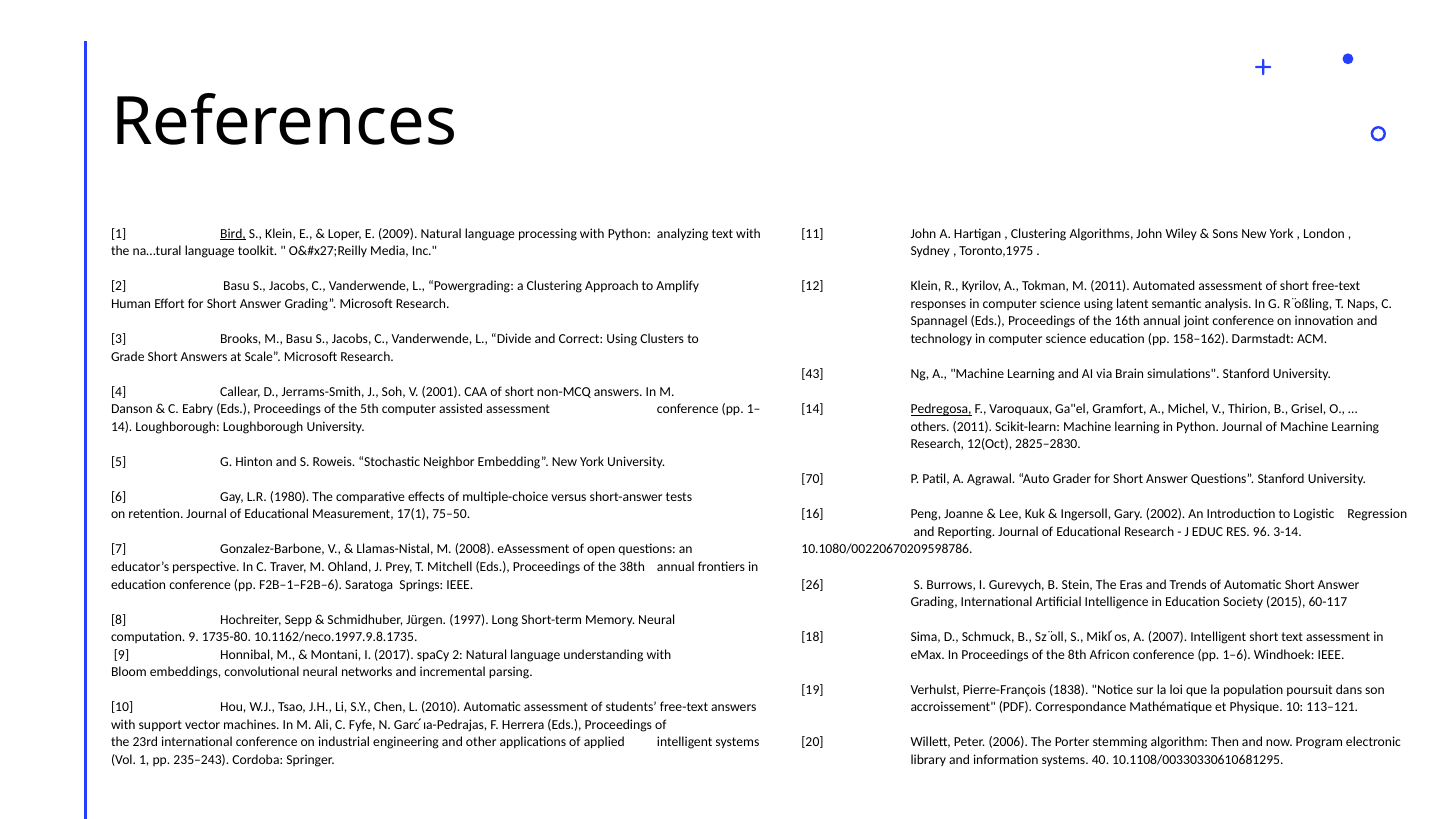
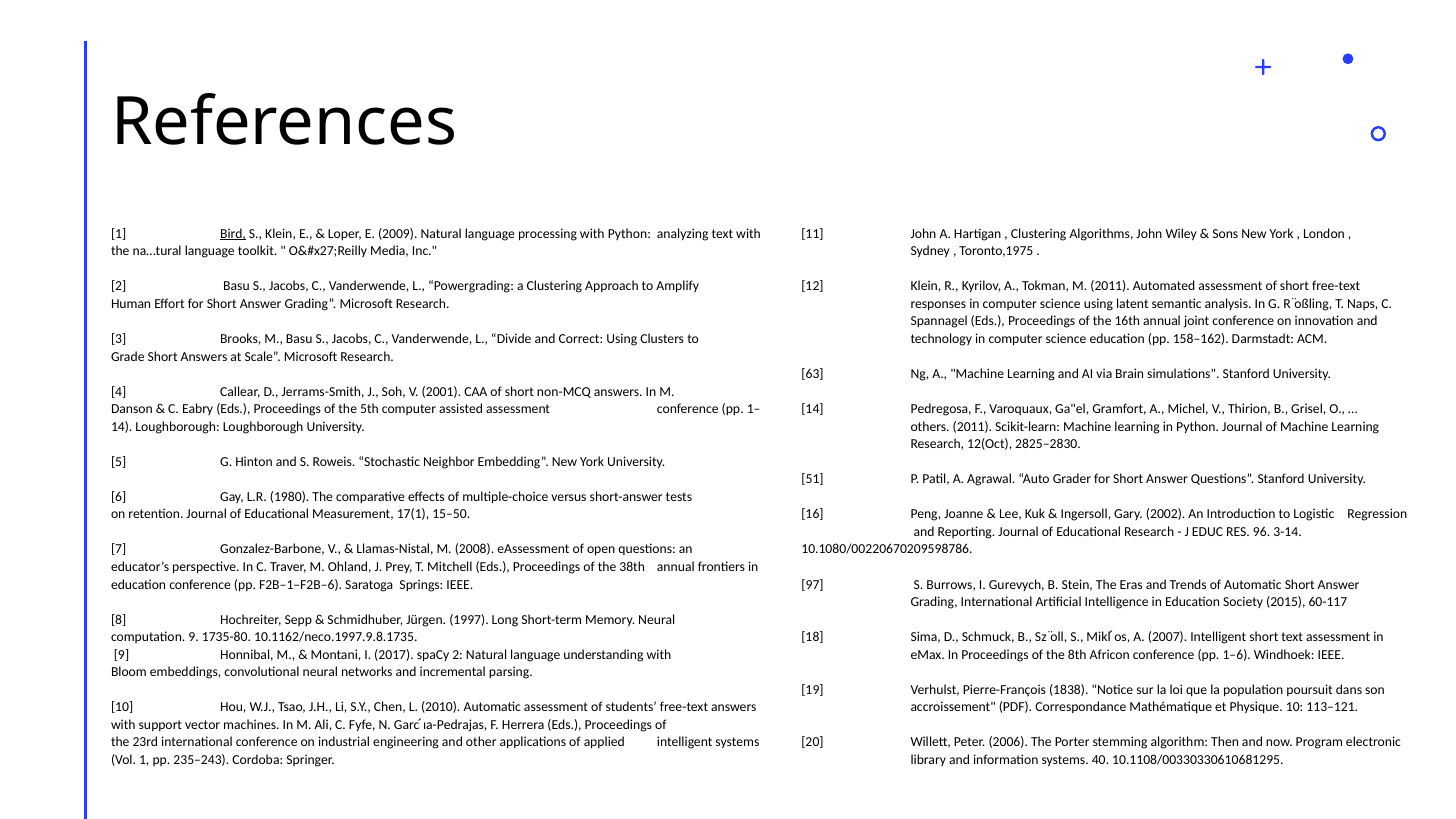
43: 43 -> 63 (813, 374)
Pedregosa underline: present -> none (941, 409)
70: 70 -> 51 (813, 479)
75–50: 75–50 -> 15–50 (451, 514)
26: 26 -> 97 (813, 585)
